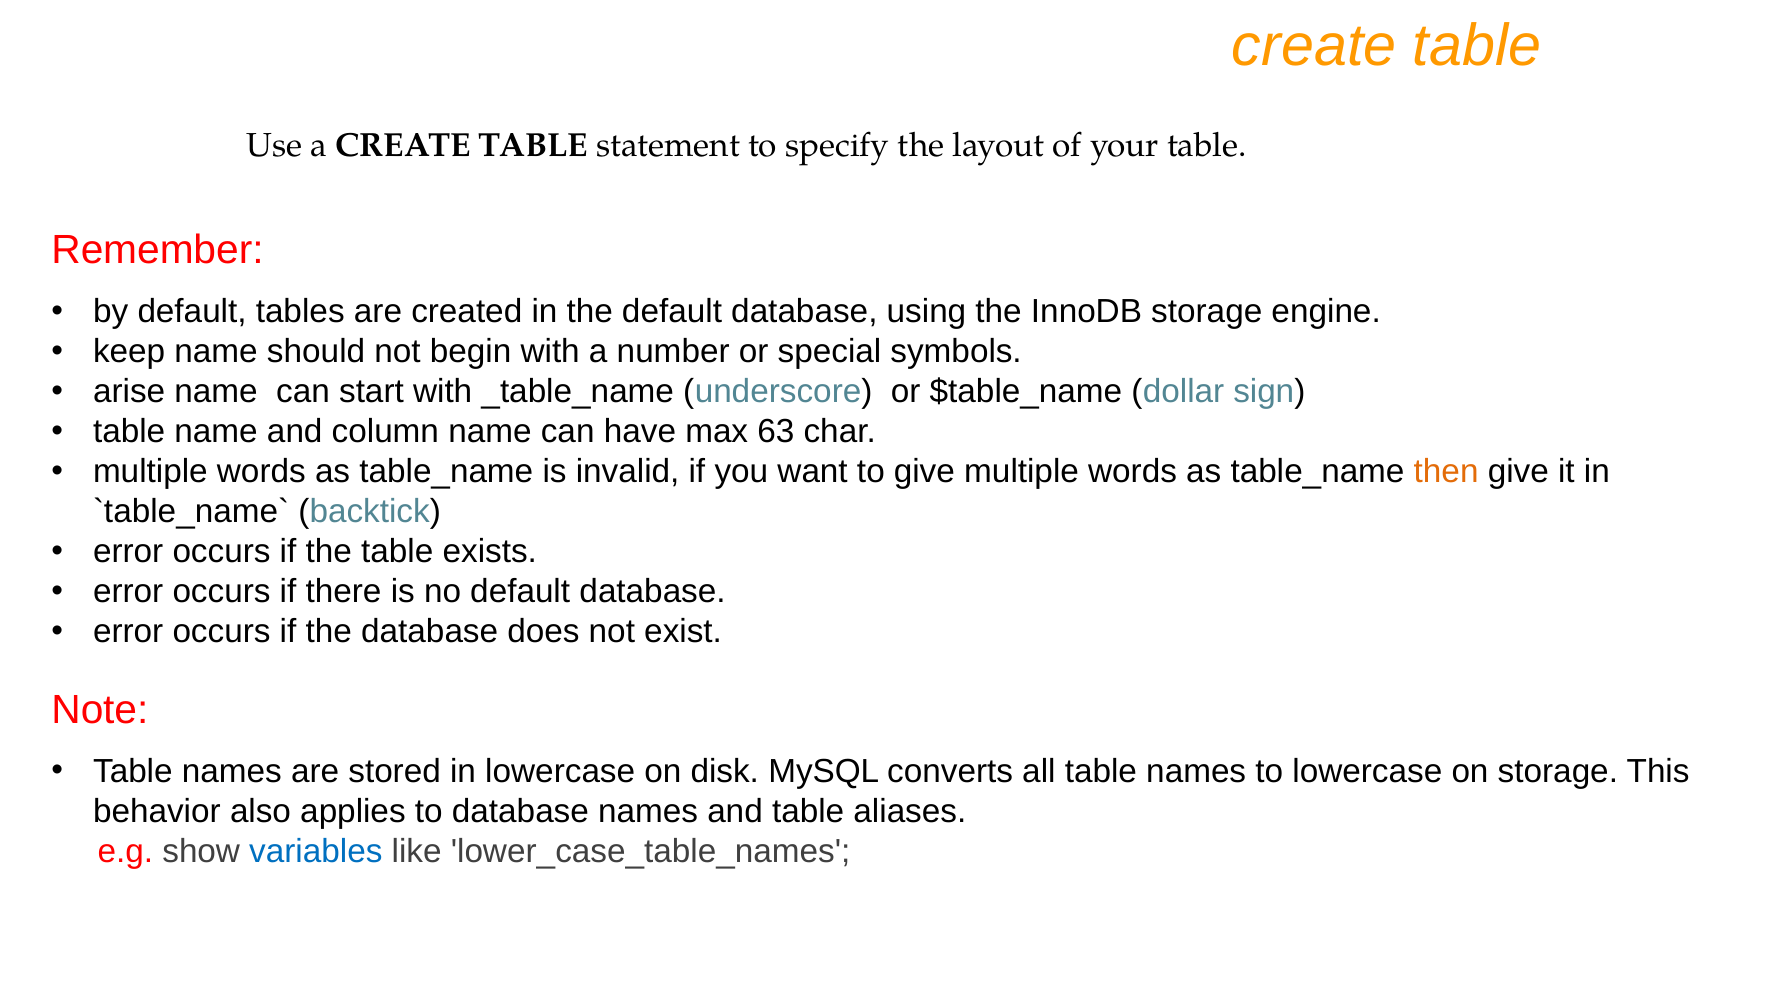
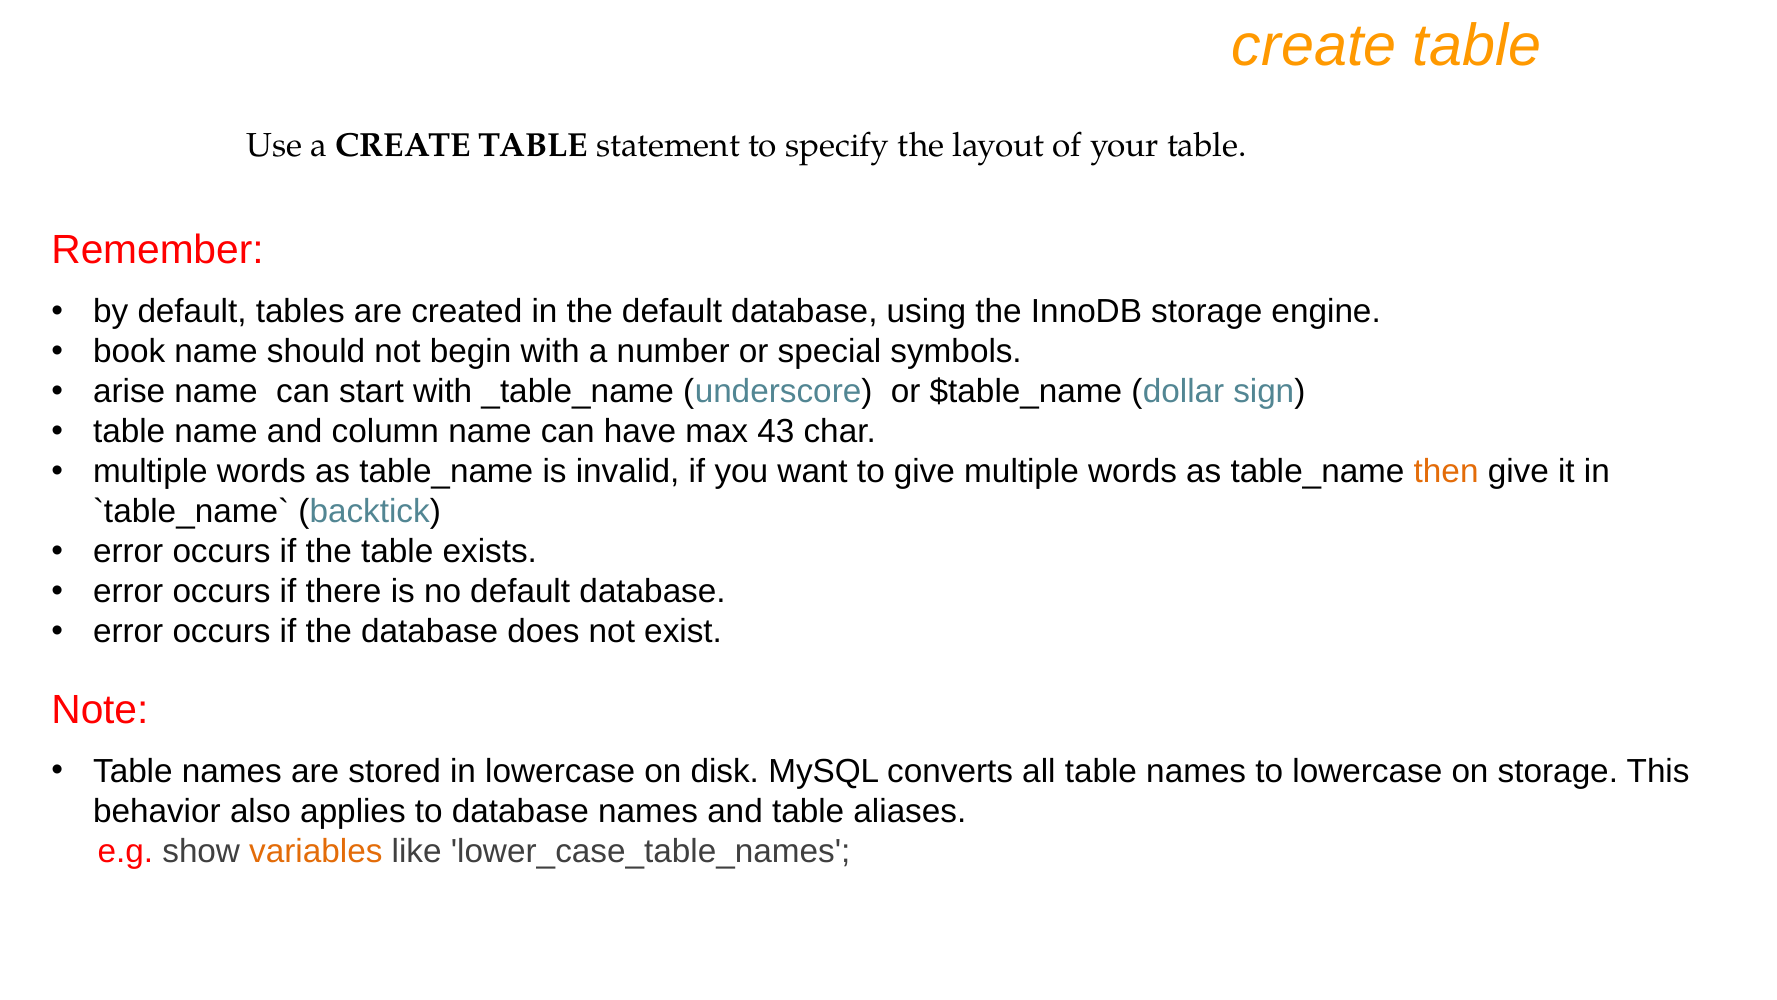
keep: keep -> book (129, 352)
63: 63 -> 43 (776, 432)
variables colour: blue -> orange (316, 851)
